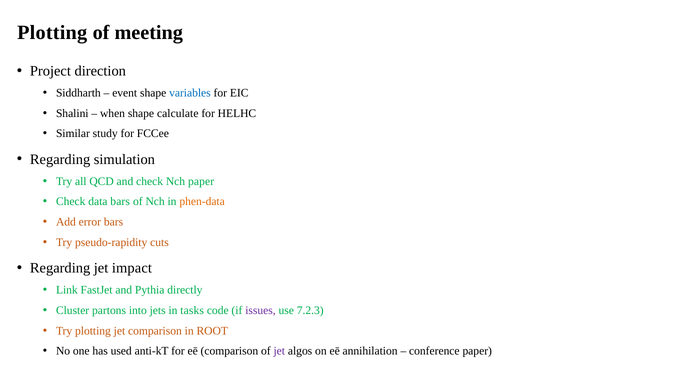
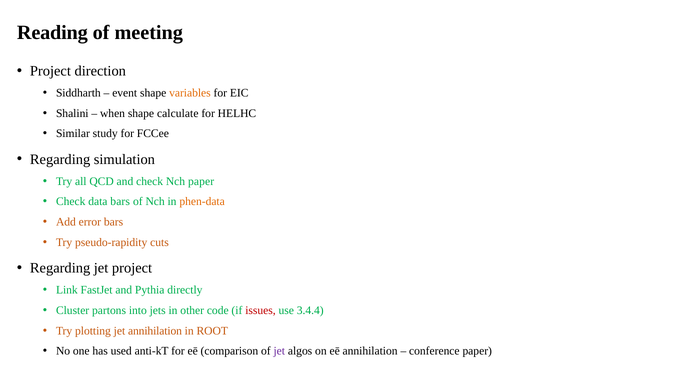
Plotting: Plotting -> Reading (52, 32)
variables colour: blue -> orange (190, 93)
jet impact: impact -> project (132, 268)
tasks: tasks -> other (192, 311)
issues colour: purple -> red (260, 311)
7.2.3: 7.2.3 -> 3.4.4 (310, 311)
jet comparison: comparison -> annihilation (155, 331)
